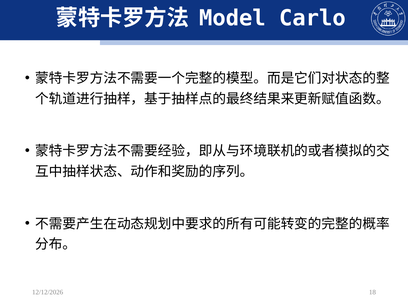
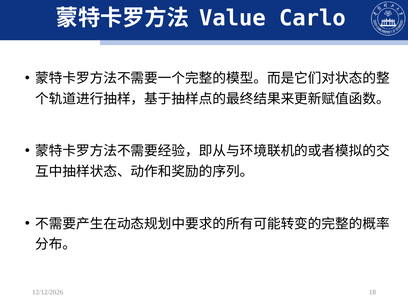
Model: Model -> Value (232, 18)
